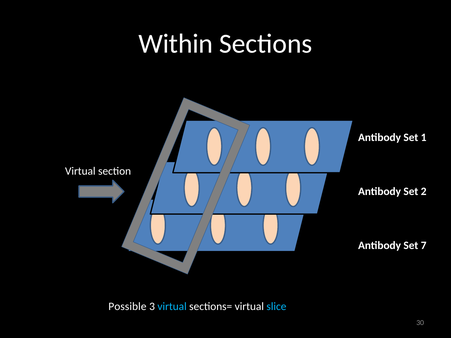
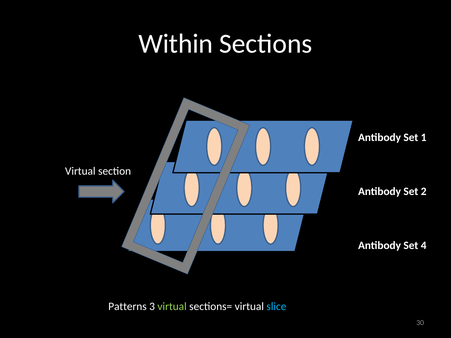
7: 7 -> 4 (424, 246)
Possible: Possible -> Patterns (128, 307)
virtual colour: light blue -> light green (172, 307)
